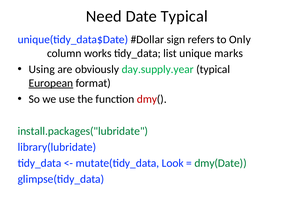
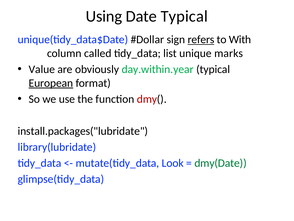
Need: Need -> Using (104, 16)
refers underline: none -> present (201, 39)
Only: Only -> With (240, 39)
works: works -> called (98, 53)
Using: Using -> Value (42, 69)
day.supply.year: day.supply.year -> day.within.year (158, 69)
install.packages("lubridate colour: green -> black (83, 131)
